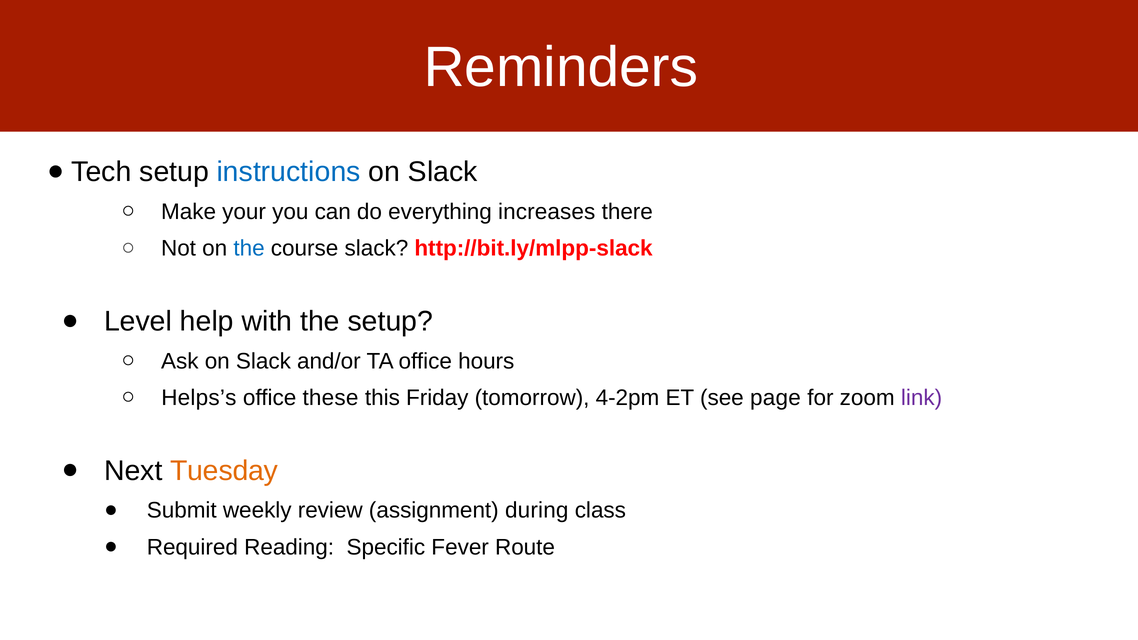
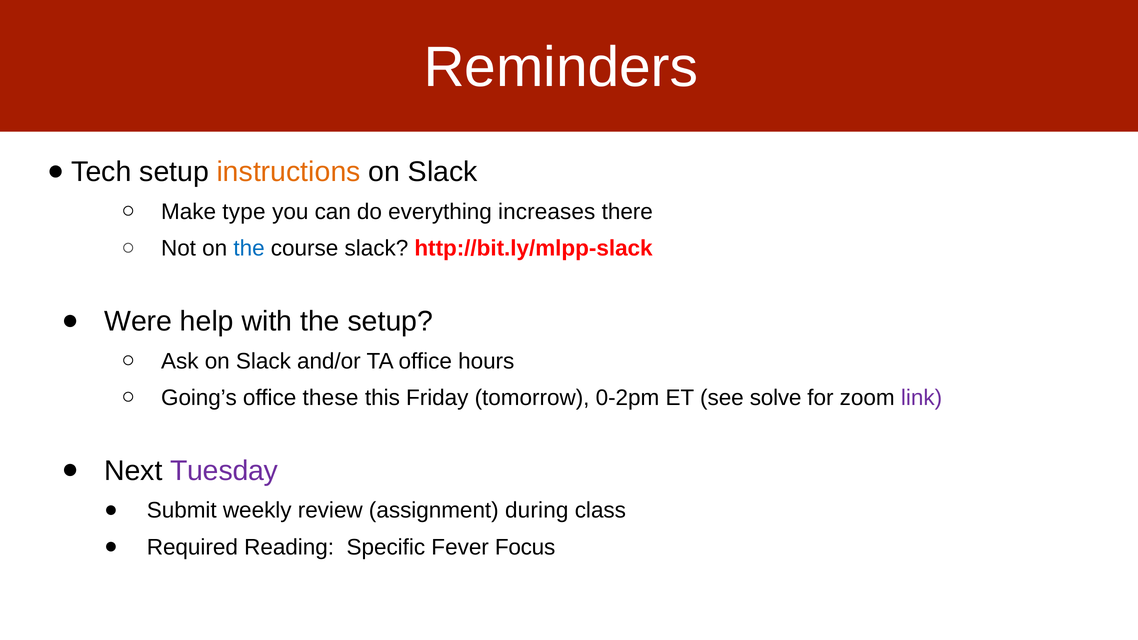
instructions colour: blue -> orange (289, 172)
your: your -> type (244, 212)
Level: Level -> Were (138, 321)
Helps’s: Helps’s -> Going’s (199, 398)
4-2pm: 4-2pm -> 0-2pm (627, 398)
page: page -> solve (776, 398)
Tuesday colour: orange -> purple (224, 471)
Route: Route -> Focus (525, 547)
